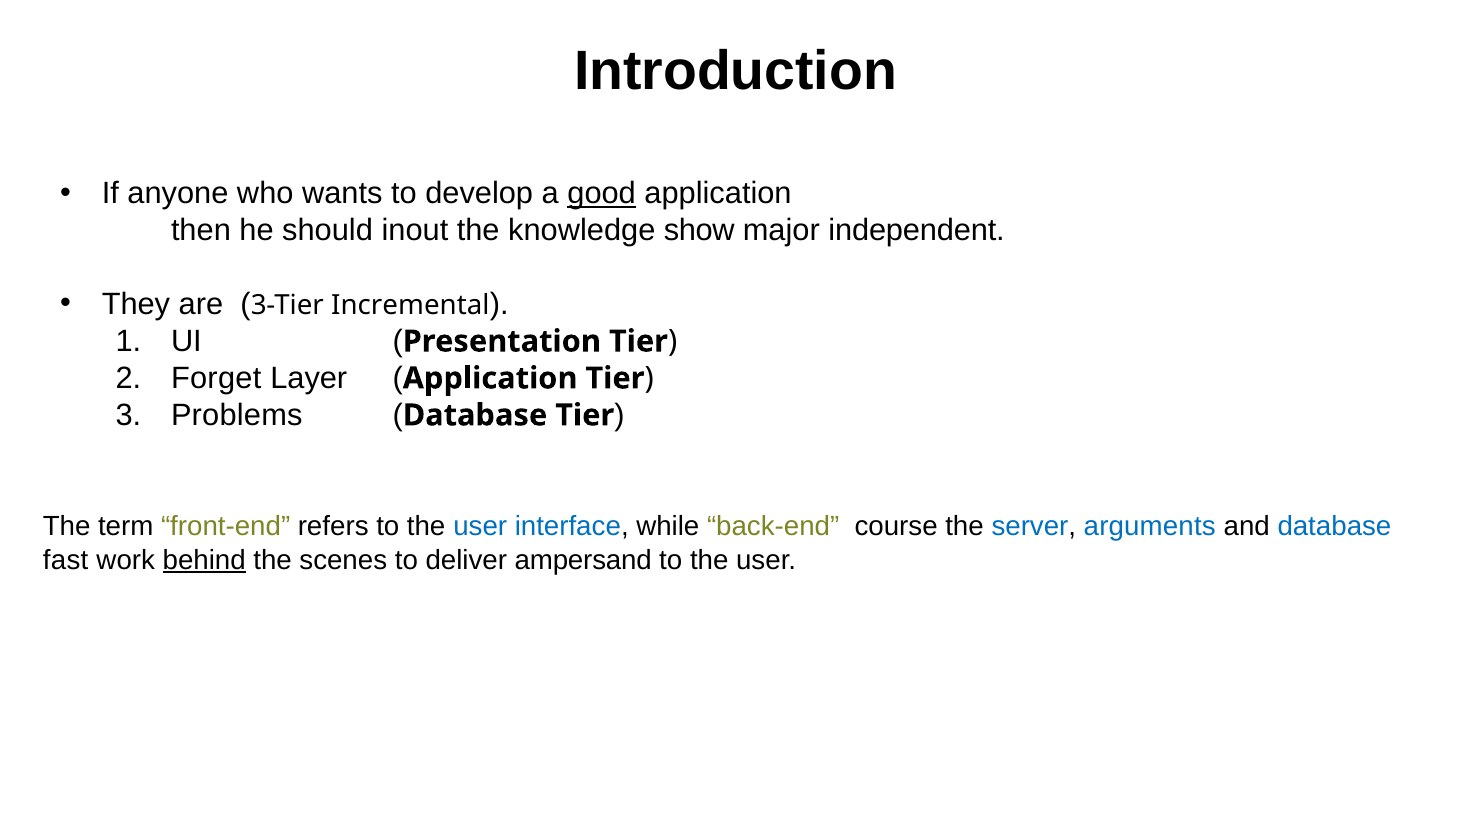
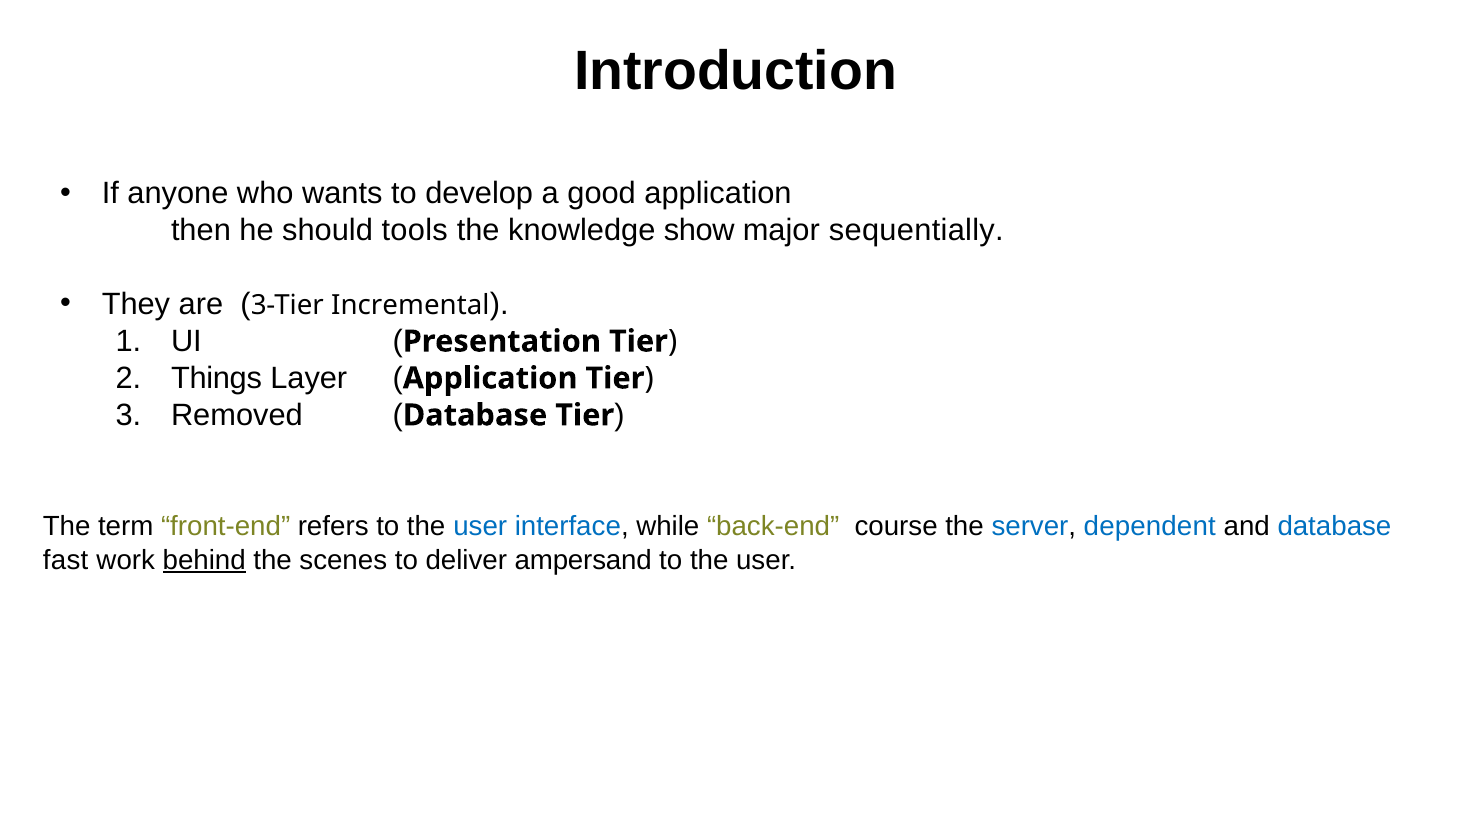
good underline: present -> none (602, 194)
inout: inout -> tools (415, 230)
independent: independent -> sequentially (916, 230)
Forget: Forget -> Things (216, 378)
Problems: Problems -> Removed (237, 415)
arguments: arguments -> dependent (1150, 527)
